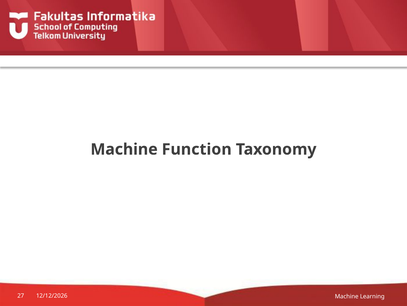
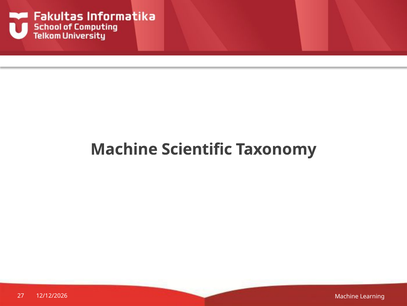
Function: Function -> Scientific (197, 149)
